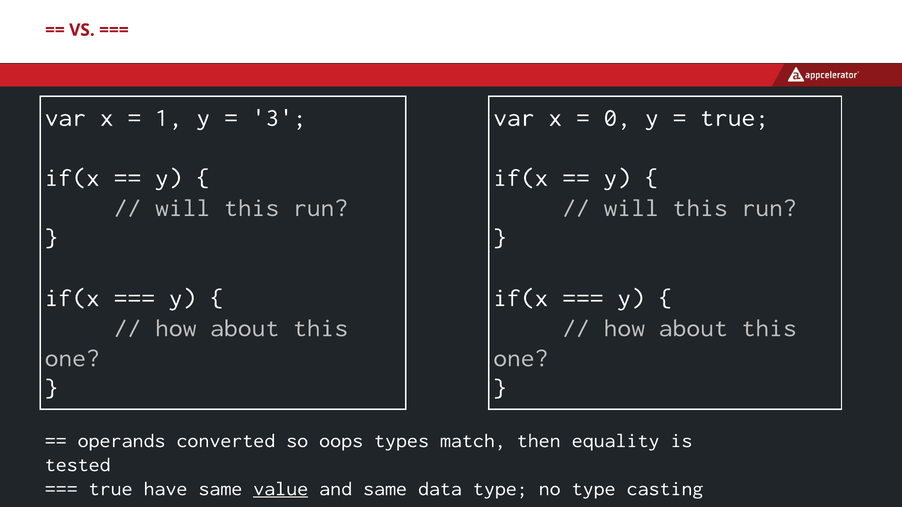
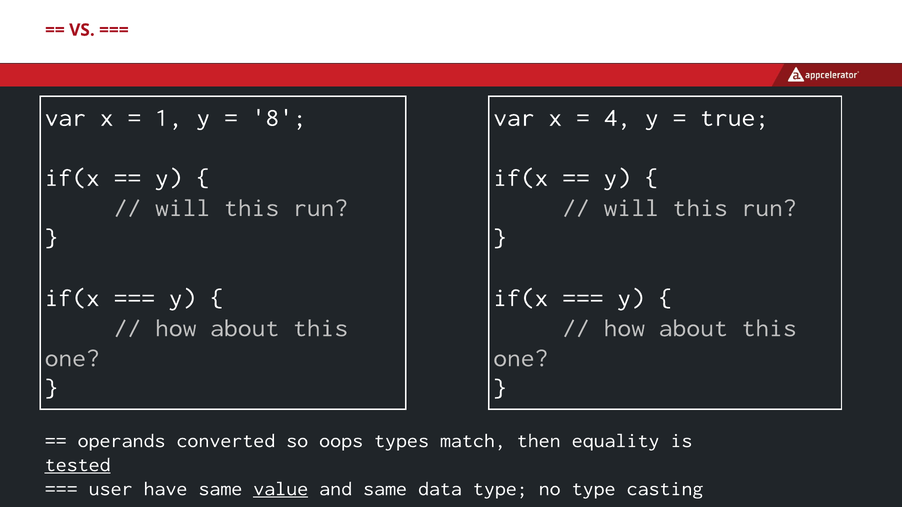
3: 3 -> 8 (279, 118)
0: 0 -> 4 (617, 118)
tested underline: none -> present (78, 465)
true: true -> user (111, 489)
